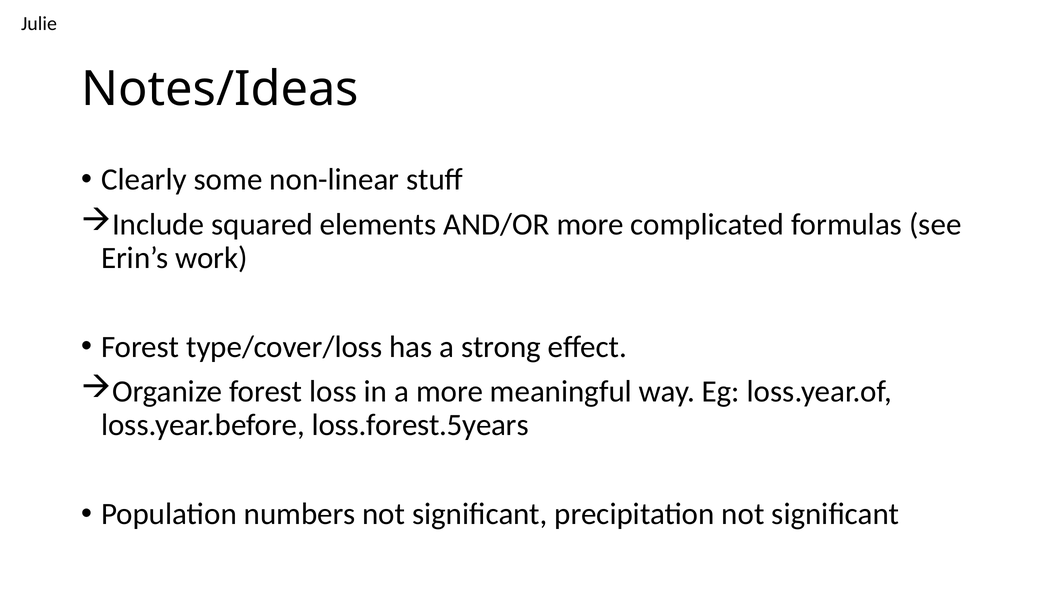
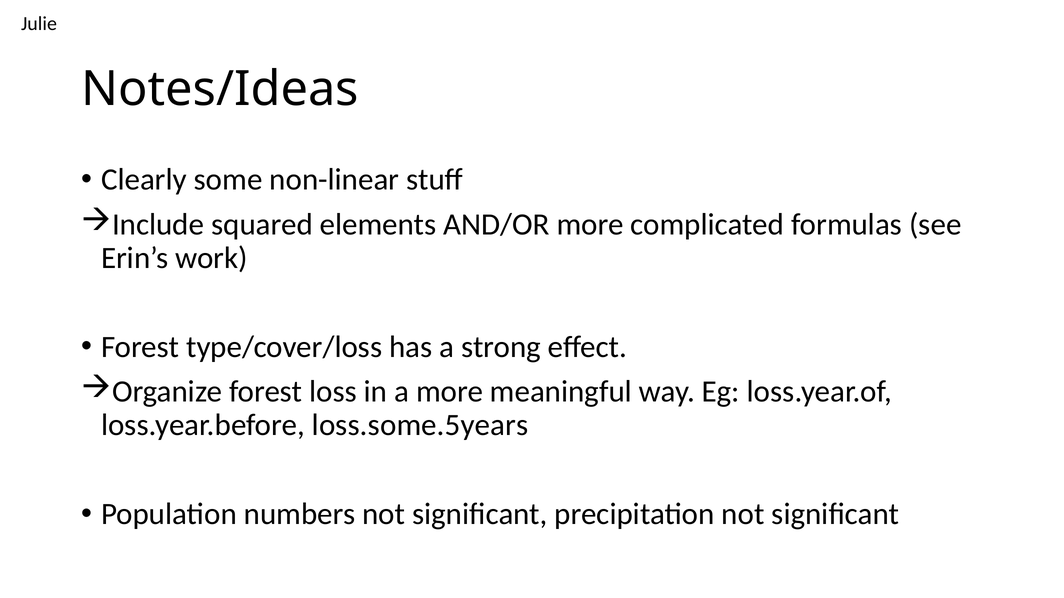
loss.forest.5years: loss.forest.5years -> loss.some.5years (420, 425)
